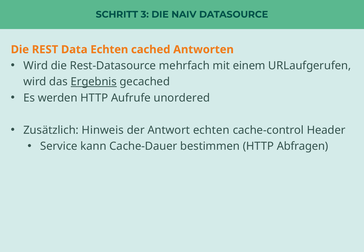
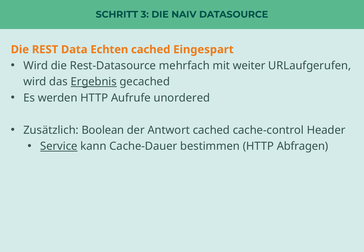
Antworten: Antworten -> Eingespart (203, 50)
einem: einem -> weiter (249, 66)
Hinweis: Hinweis -> Boolean (103, 130)
Antwort echten: echten -> cached (211, 130)
Service underline: none -> present (59, 146)
